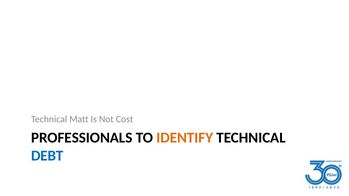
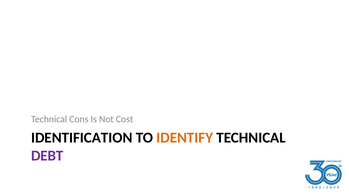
Matt: Matt -> Cons (79, 119)
PROFESSIONALS: PROFESSIONALS -> IDENTIFICATION (82, 138)
DEBT colour: blue -> purple (47, 156)
